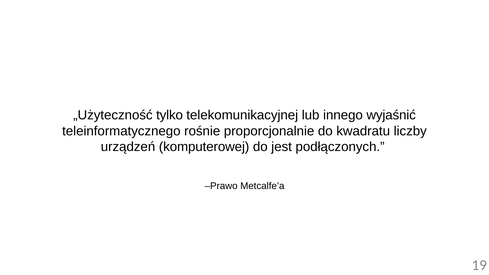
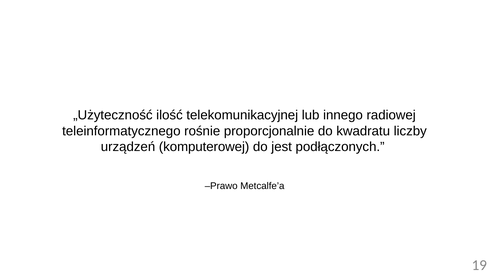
tylko: tylko -> ilość (169, 115)
wyjaśnić: wyjaśnić -> radiowej (391, 115)
